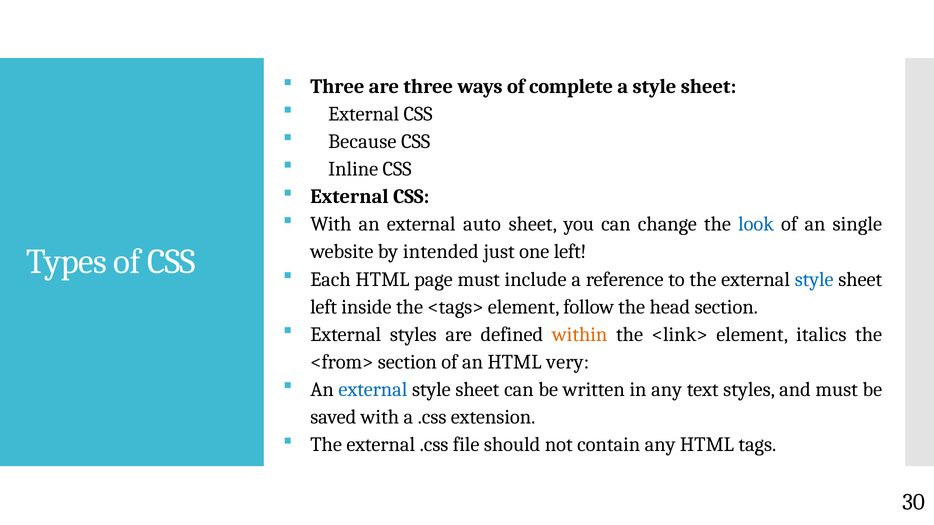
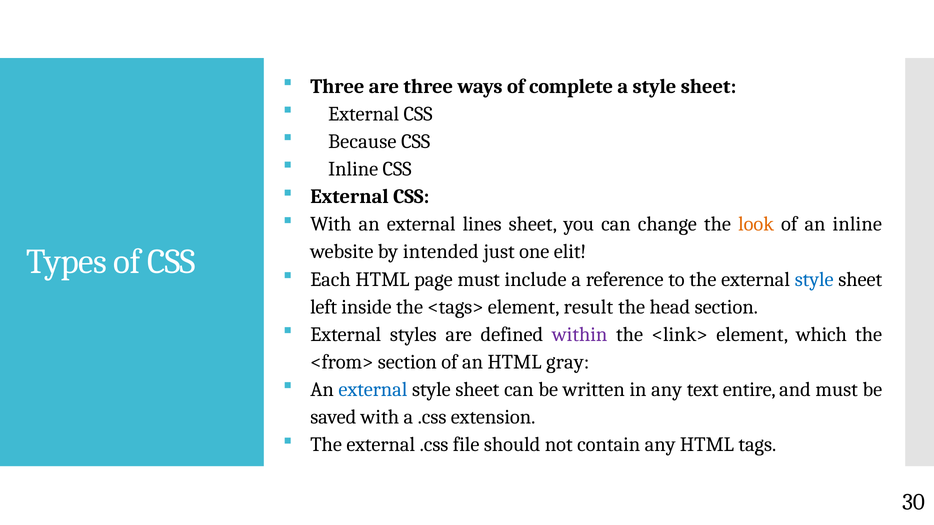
auto: auto -> lines (482, 224)
look colour: blue -> orange (756, 224)
an single: single -> inline (857, 224)
one left: left -> elit (570, 252)
follow: follow -> result (588, 307)
within colour: orange -> purple (580, 335)
italics: italics -> which (821, 335)
very: very -> gray (568, 362)
text styles: styles -> entire (749, 390)
